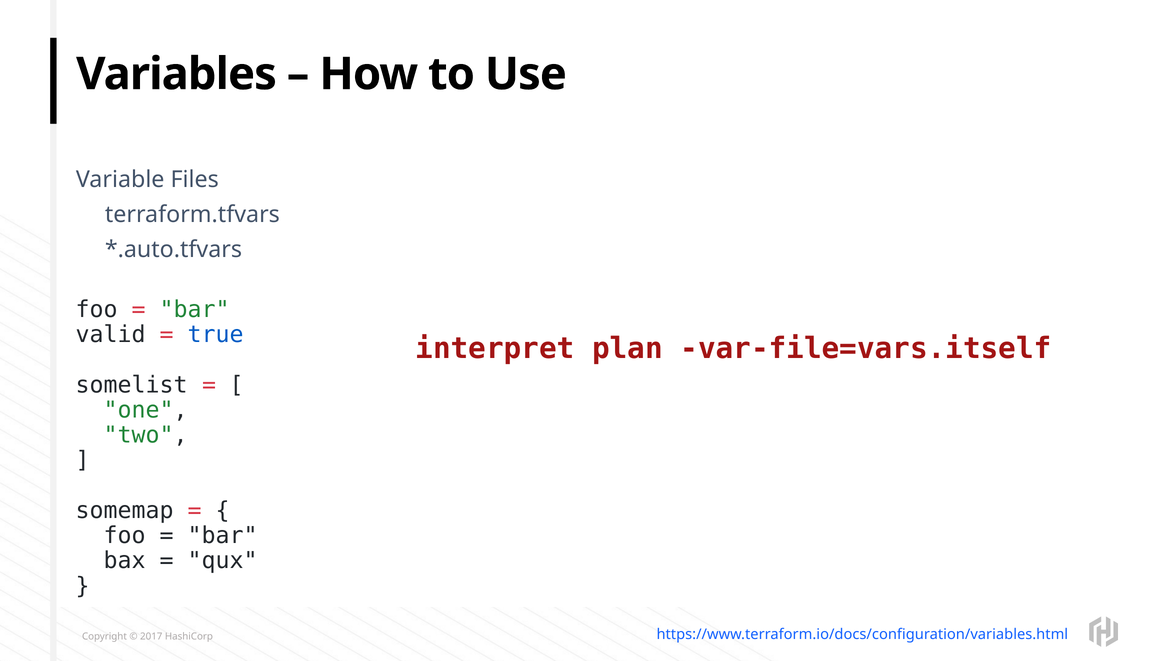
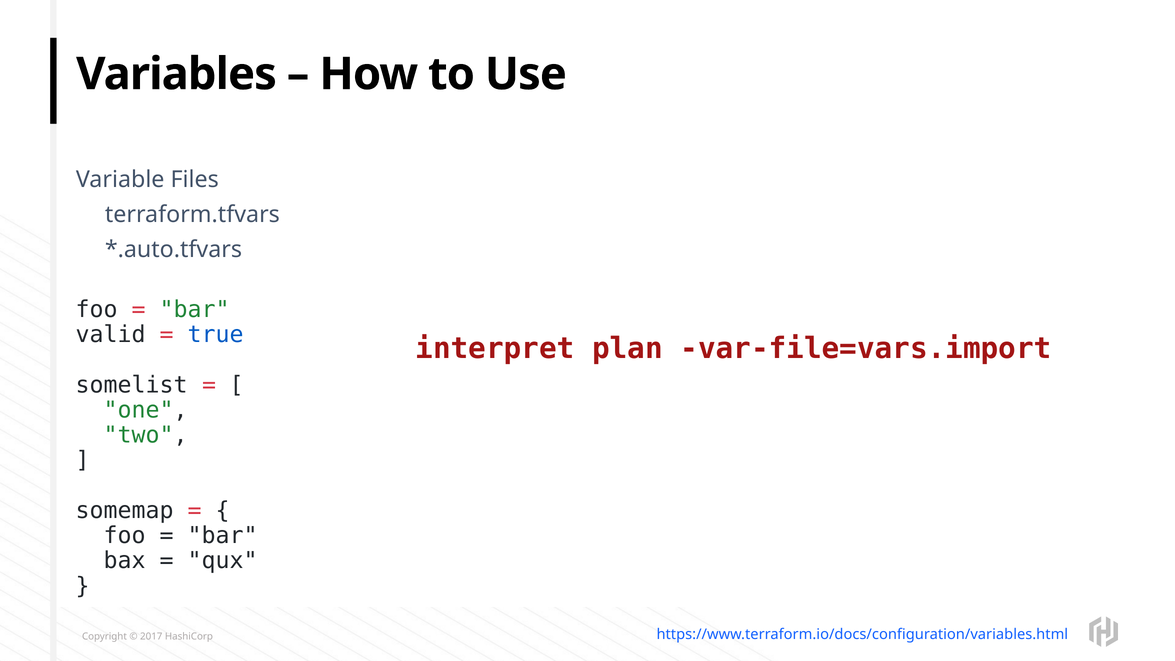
var-file=vars.itself: var-file=vars.itself -> var-file=vars.import (866, 349)
